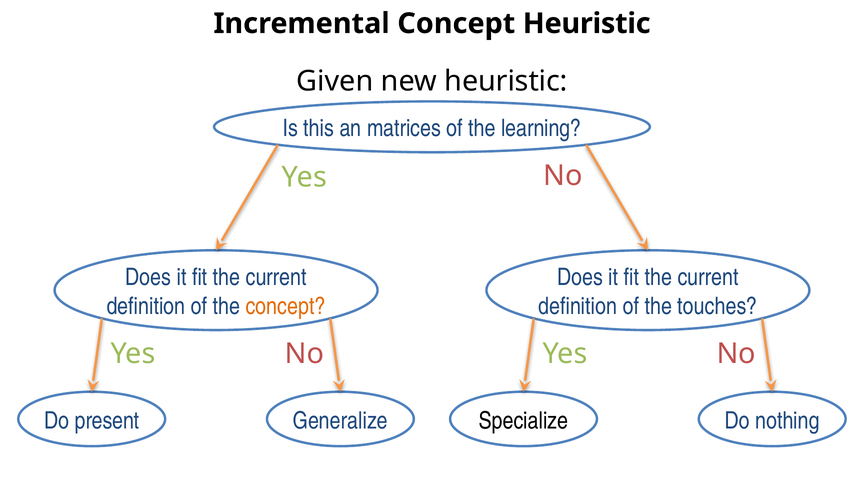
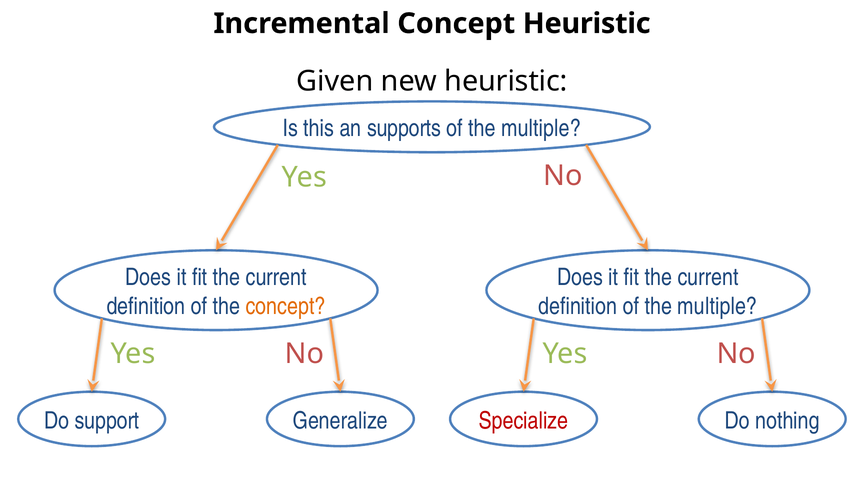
matrices: matrices -> supports (404, 128)
learning: learning -> multiple (541, 128)
definition of the touches: touches -> multiple (717, 306)
present: present -> support (107, 421)
Specialize colour: black -> red (523, 421)
